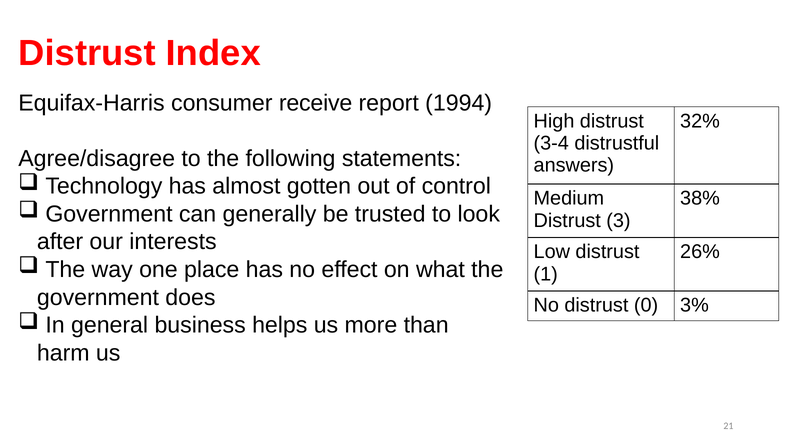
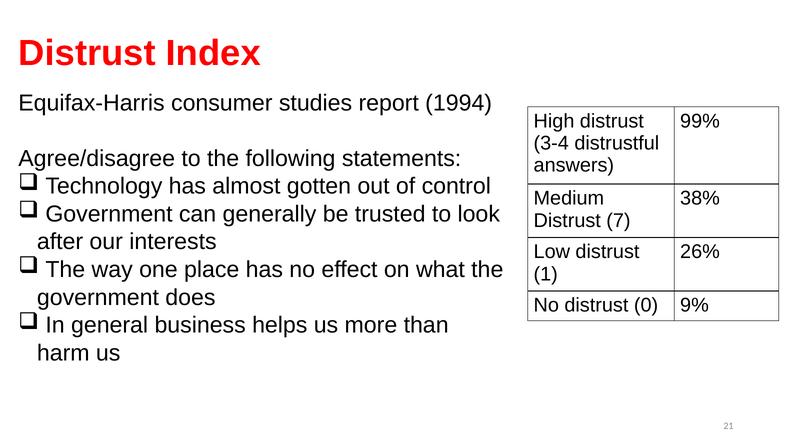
receive: receive -> studies (316, 103)
32%: 32% -> 99% (700, 121)
3: 3 -> 7 (618, 221)
3%: 3% -> 9% (694, 306)
